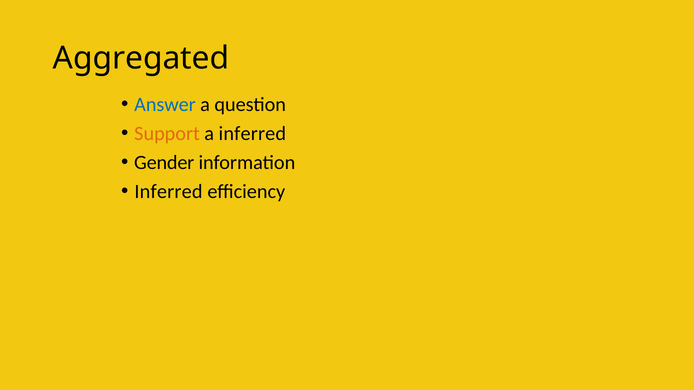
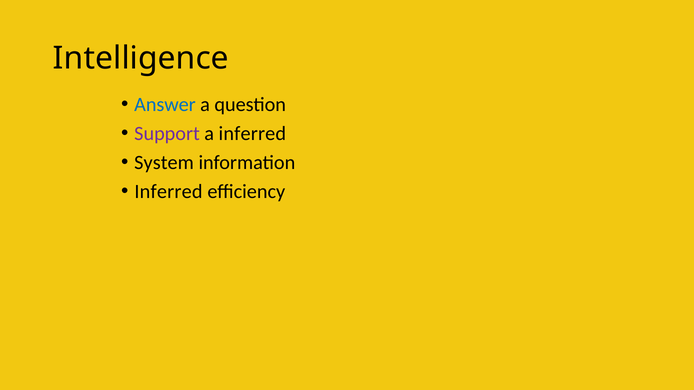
Aggregated: Aggregated -> Intelligence (141, 58)
Support colour: orange -> purple (167, 134)
Gender: Gender -> System (164, 163)
